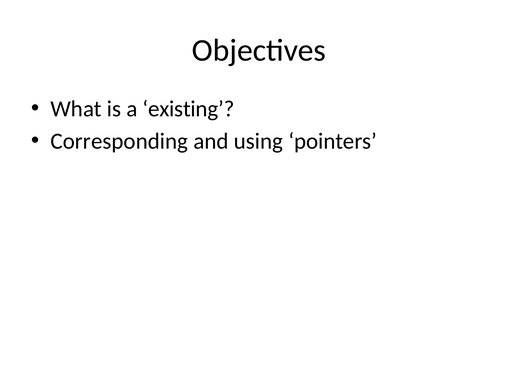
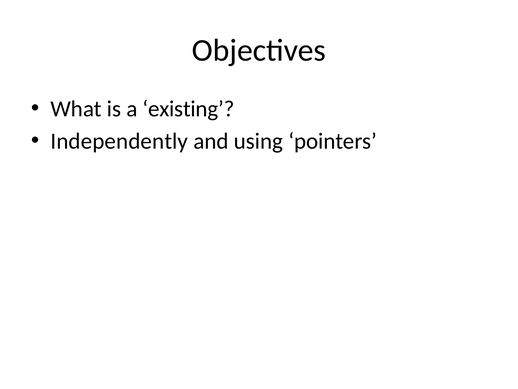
Corresponding: Corresponding -> Independently (119, 141)
